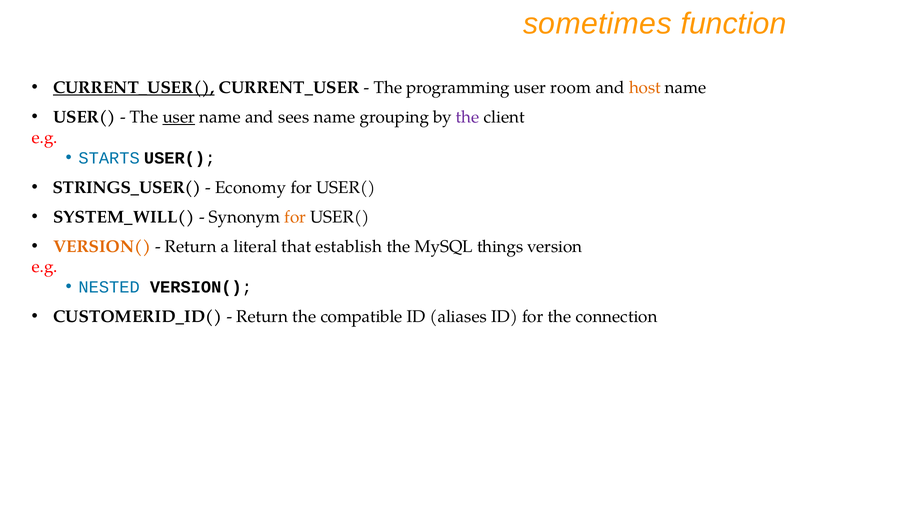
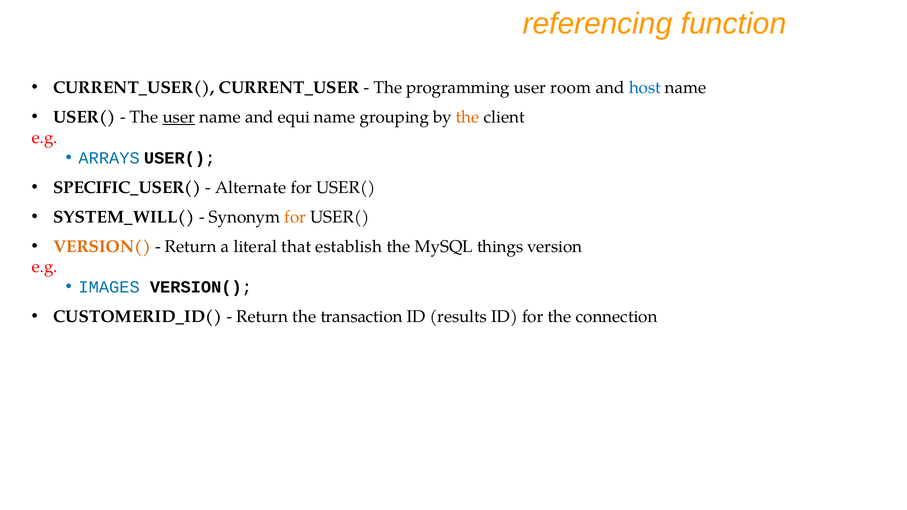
sometimes: sometimes -> referencing (598, 24)
CURRENT_USER( underline: present -> none (134, 88)
host colour: orange -> blue (645, 88)
sees: sees -> equi (294, 117)
the colour: purple -> orange (468, 117)
STARTS: STARTS -> ARRAYS (109, 158)
STRINGS_USER(: STRINGS_USER( -> SPECIFIC_USER( (127, 188)
Economy: Economy -> Alternate (251, 188)
NESTED: NESTED -> IMAGES (109, 287)
compatible: compatible -> transaction (362, 317)
aliases: aliases -> results (458, 317)
